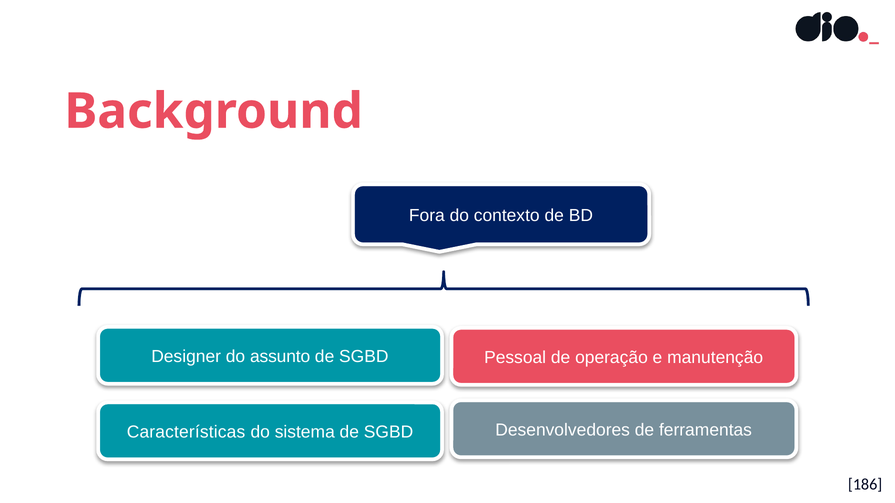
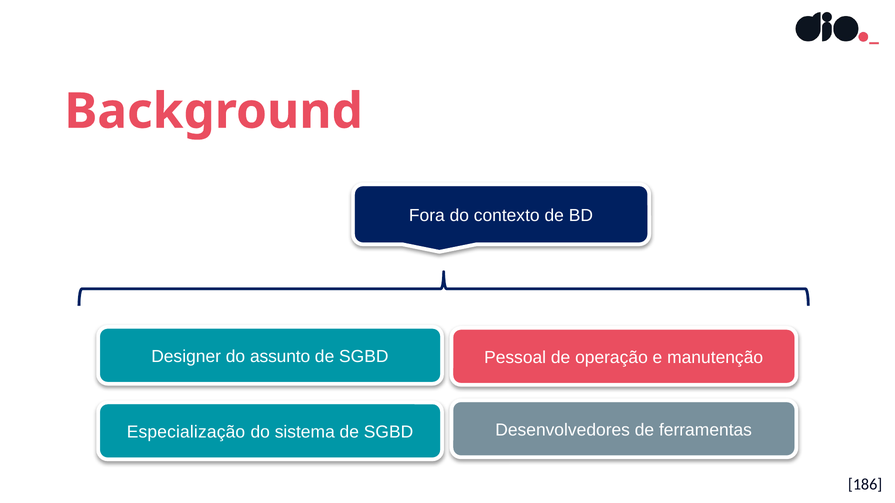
Características: Características -> Especialização (186, 432)
